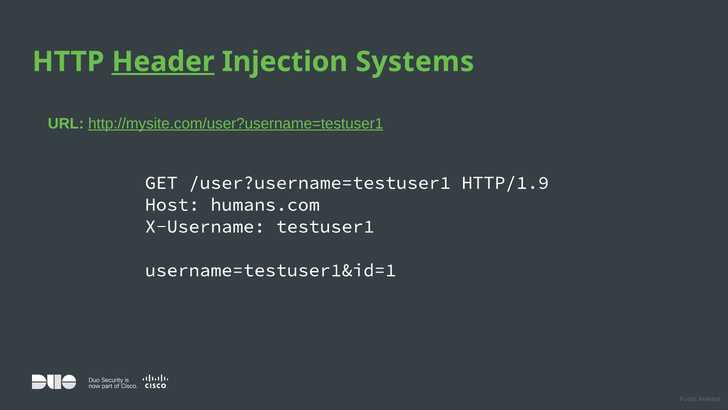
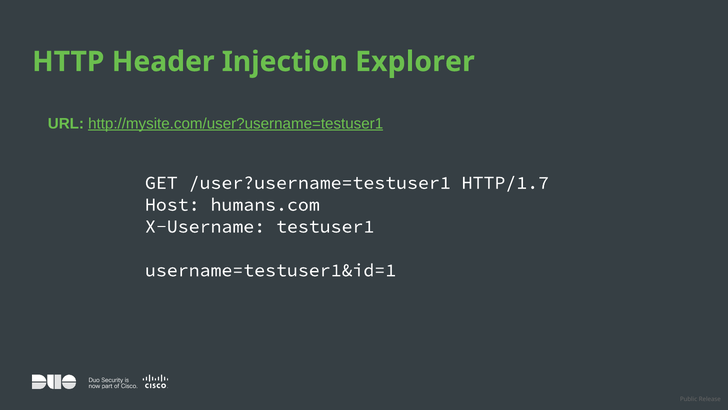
Header underline: present -> none (163, 62)
Systems: Systems -> Explorer (415, 62)
HTTP/1.9: HTTP/1.9 -> HTTP/1.7 (505, 183)
